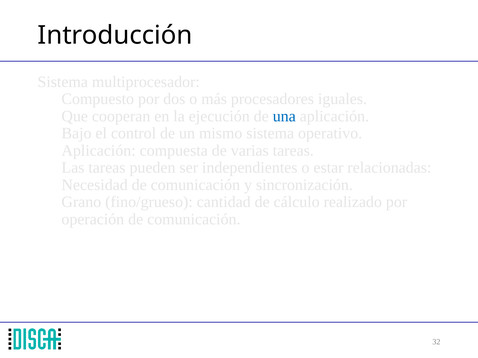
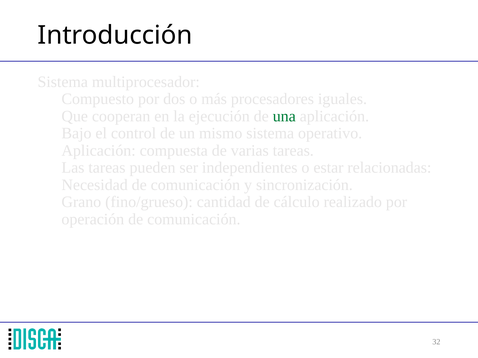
una colour: blue -> green (284, 116)
